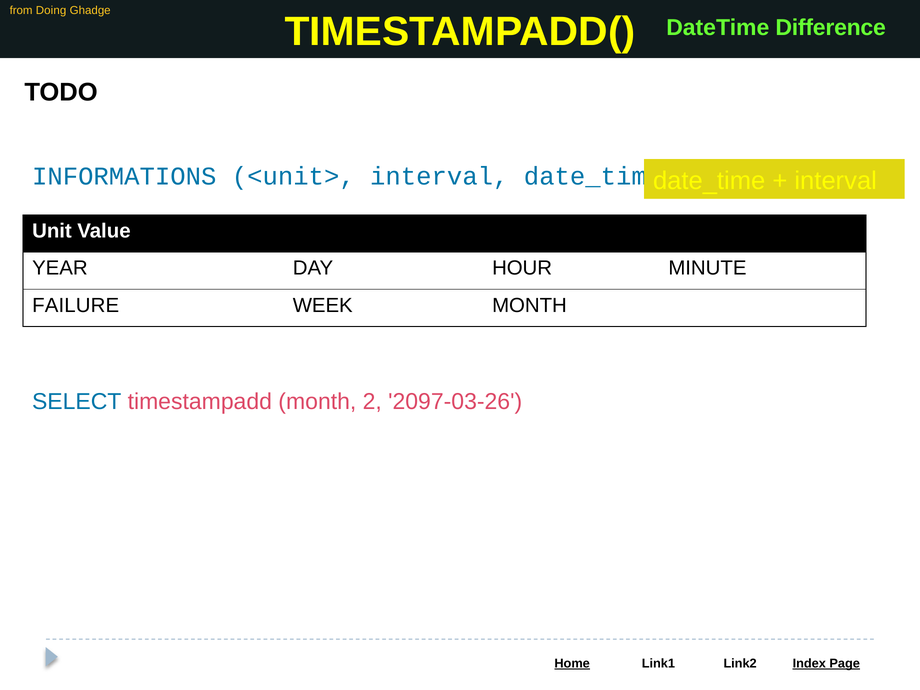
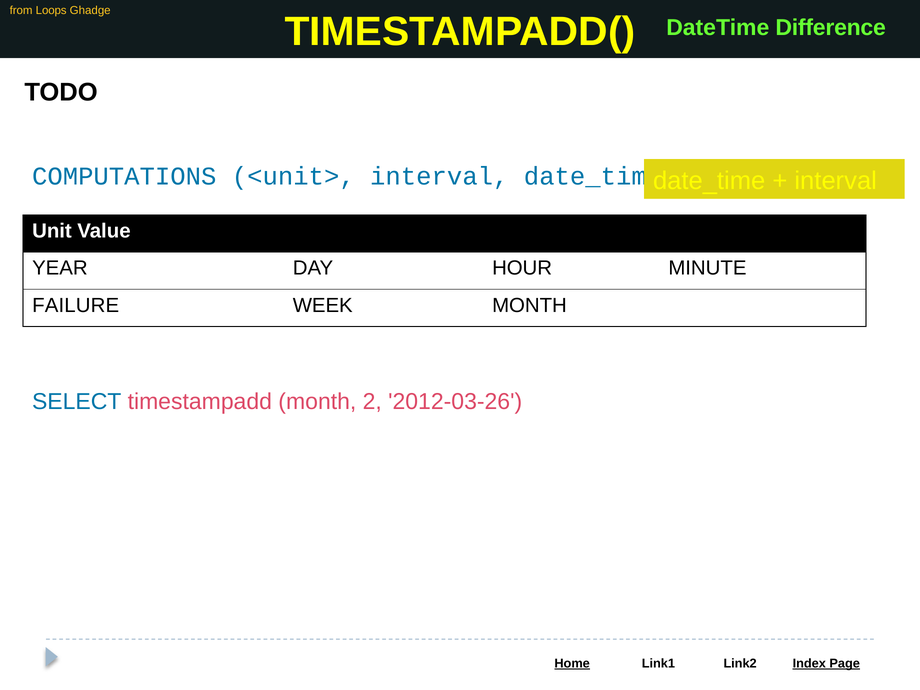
Doing: Doing -> Loops (51, 10)
INFORMATIONS: INFORMATIONS -> COMPUTATIONS (124, 176)
2097-03-26: 2097-03-26 -> 2012-03-26 (455, 402)
